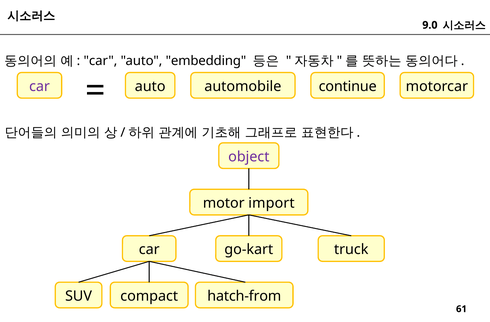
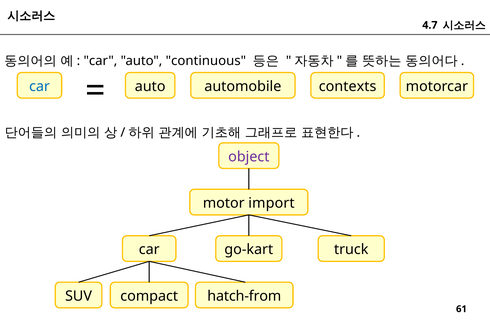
9.0: 9.0 -> 4.7 (430, 25)
embedding: embedding -> continuous (206, 61)
car colour: purple -> blue (39, 86)
continue: continue -> contexts (348, 86)
